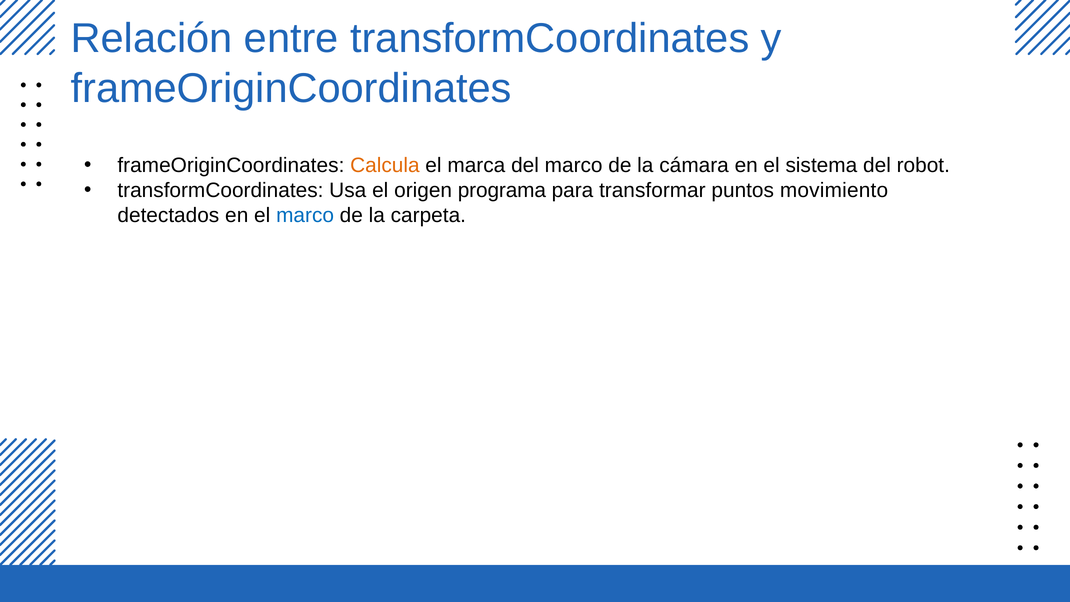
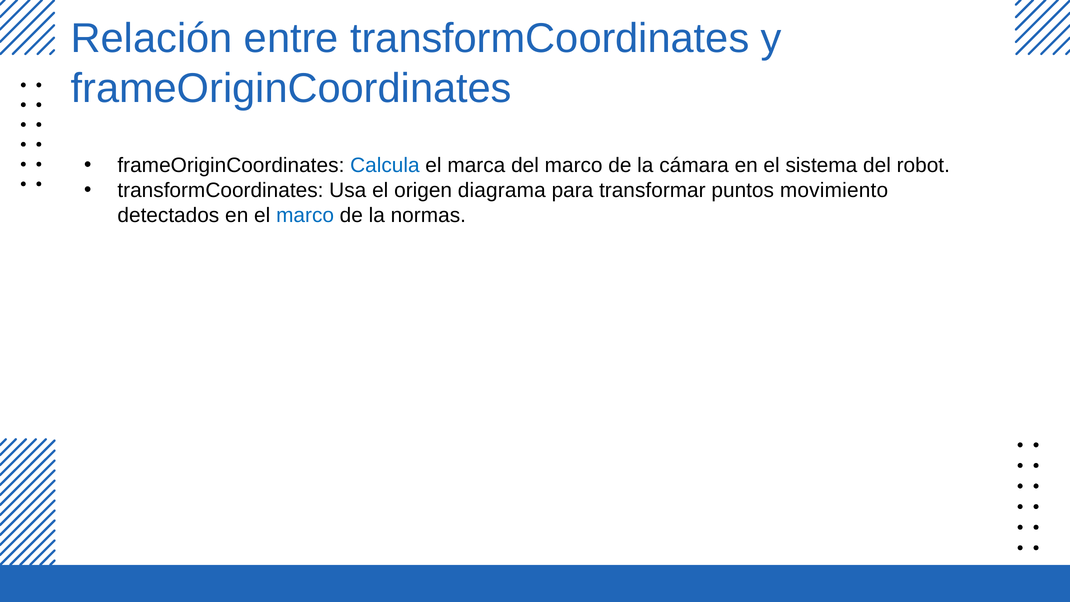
Calcula colour: orange -> blue (385, 165)
programa: programa -> diagrama (502, 190)
carpeta: carpeta -> normas (428, 215)
